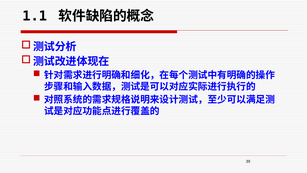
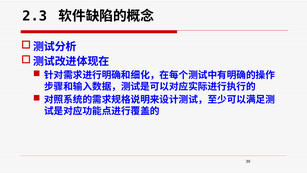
1.1: 1.1 -> 2.3 (35, 16)
